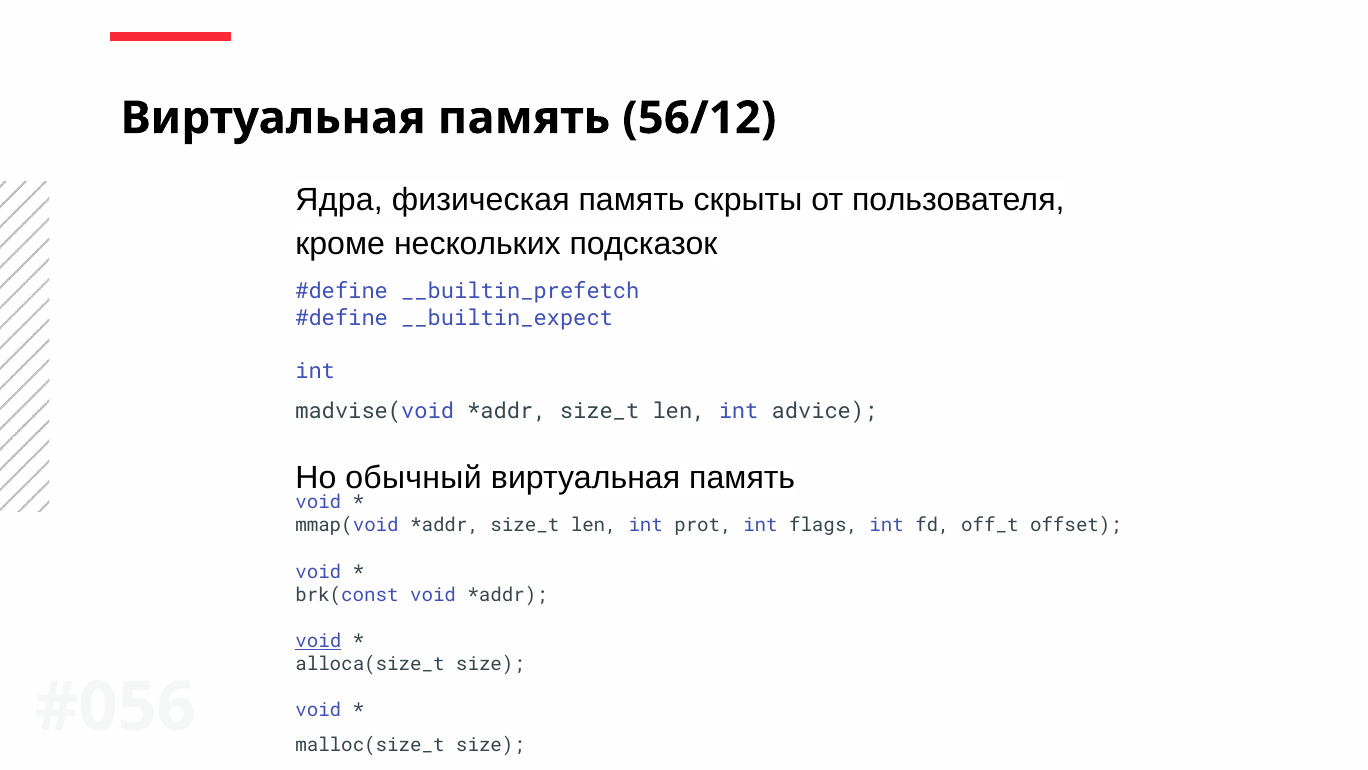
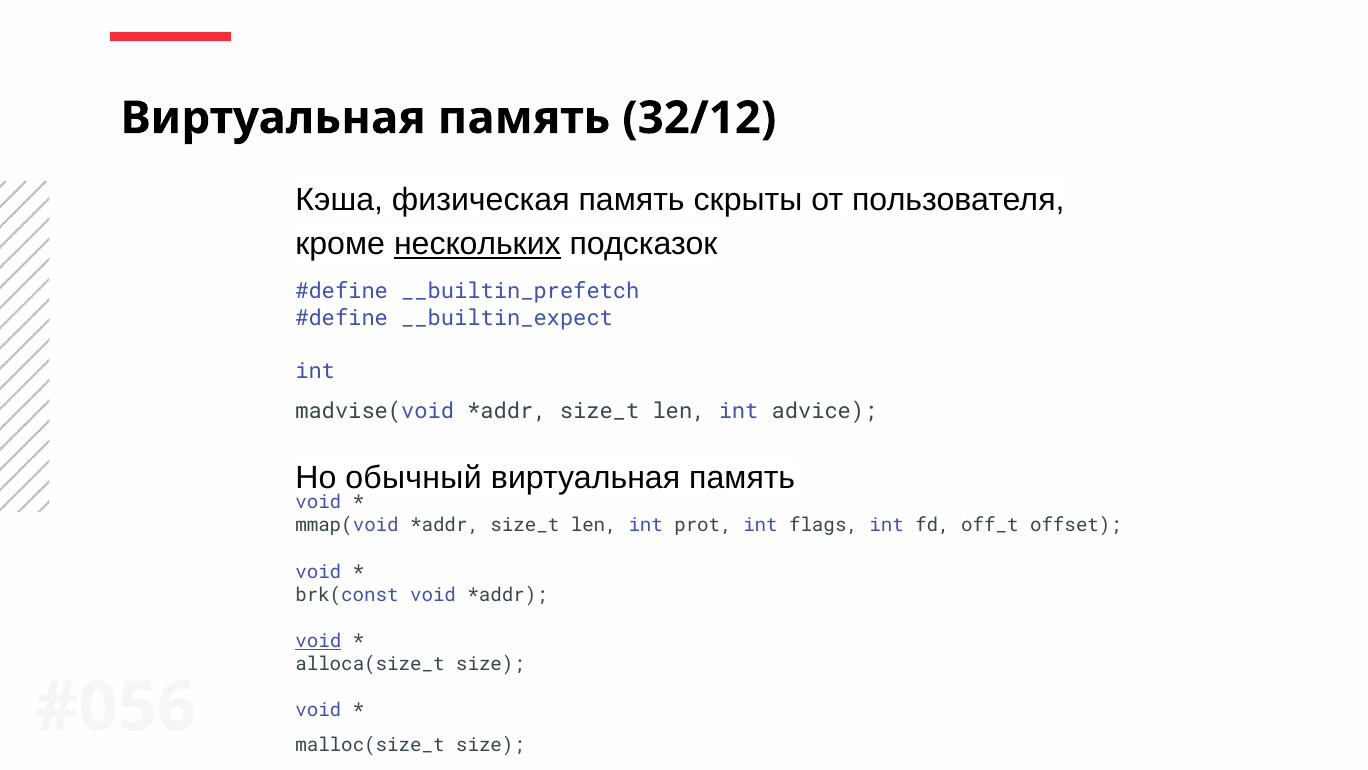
56/12: 56/12 -> 32/12 (699, 118)
Ядра: Ядра -> Кэша (339, 200)
нескольких underline: none -> present (477, 244)
